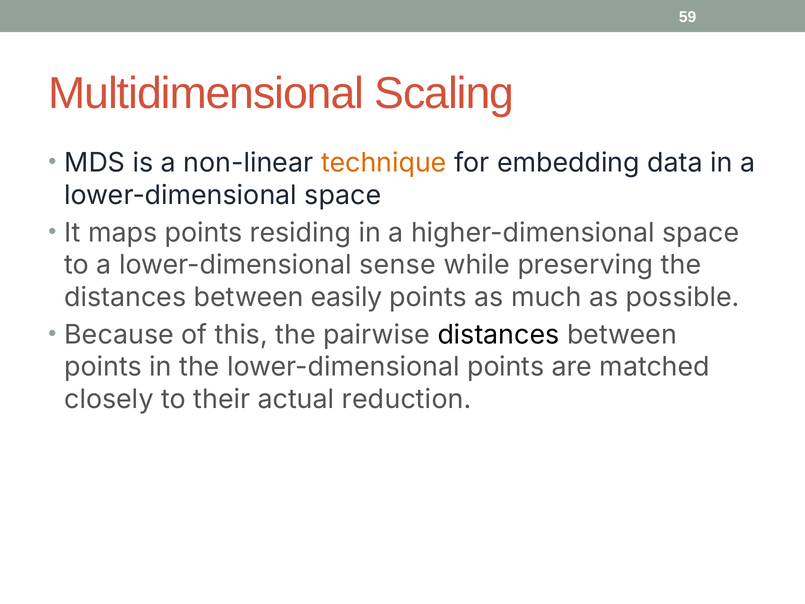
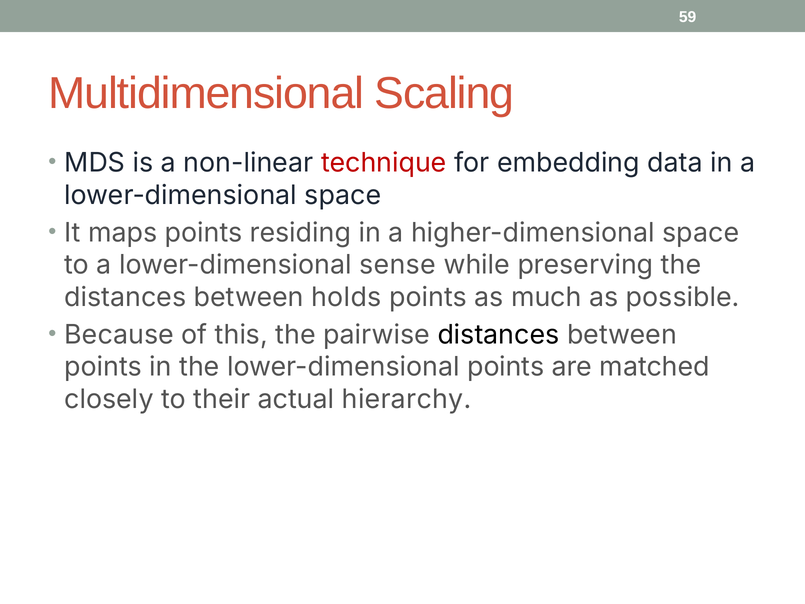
technique colour: orange -> red (384, 163)
easily: easily -> holds (346, 297)
reduction: reduction -> hierarchy (407, 399)
